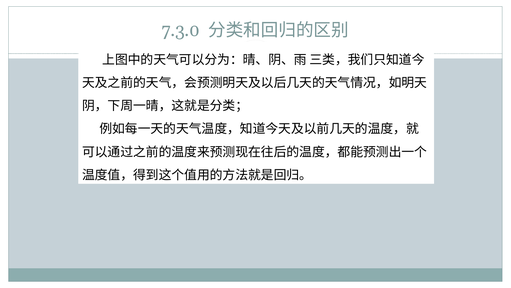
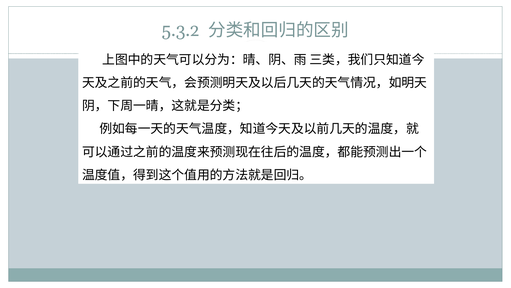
7.3.0: 7.3.0 -> 5.3.2 (181, 30)
